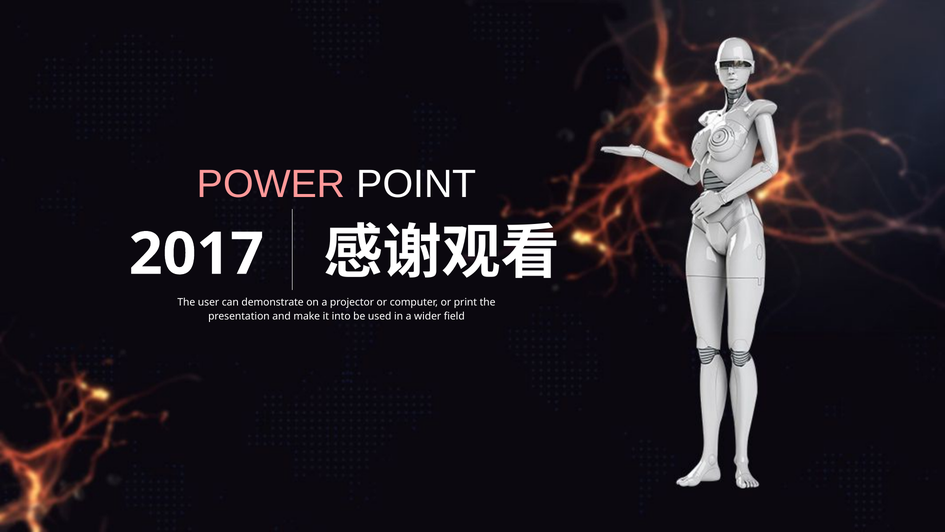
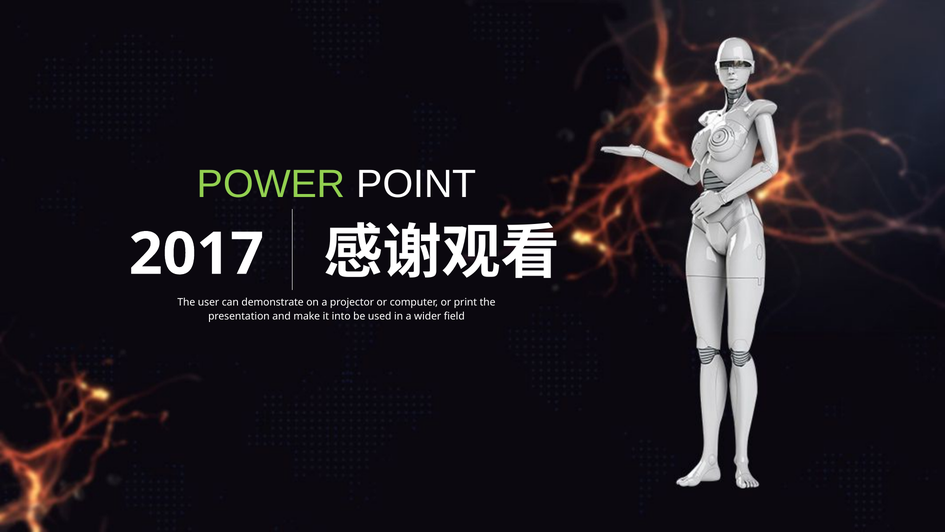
POWER colour: pink -> light green (271, 184)
